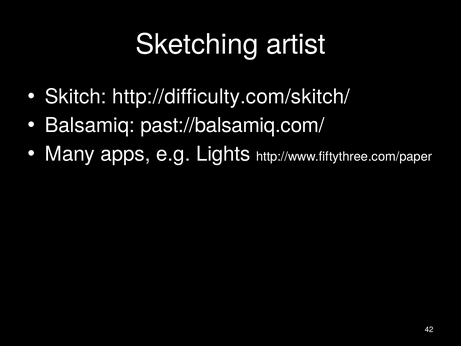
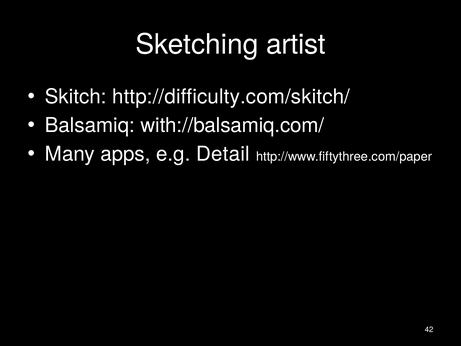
past://balsamiq.com/: past://balsamiq.com/ -> with://balsamiq.com/ (232, 125)
Lights: Lights -> Detail (223, 154)
